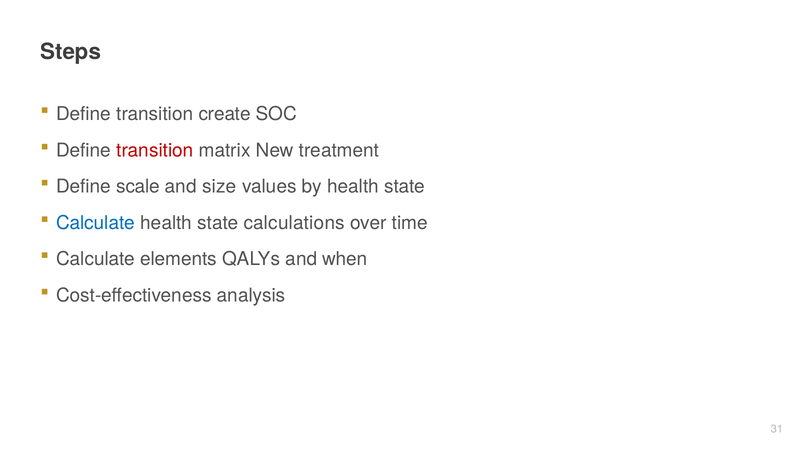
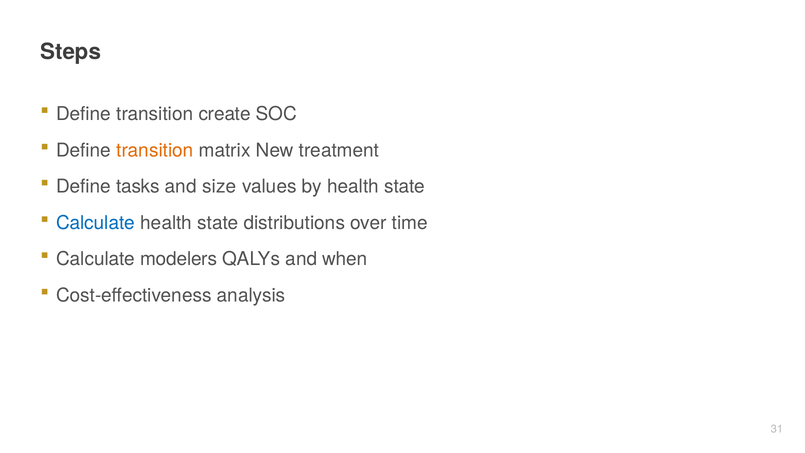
transition colour: red -> orange (155, 150)
scale: scale -> tasks (138, 187)
calculations: calculations -> distributions (294, 223)
elements: elements -> modelers (179, 259)
